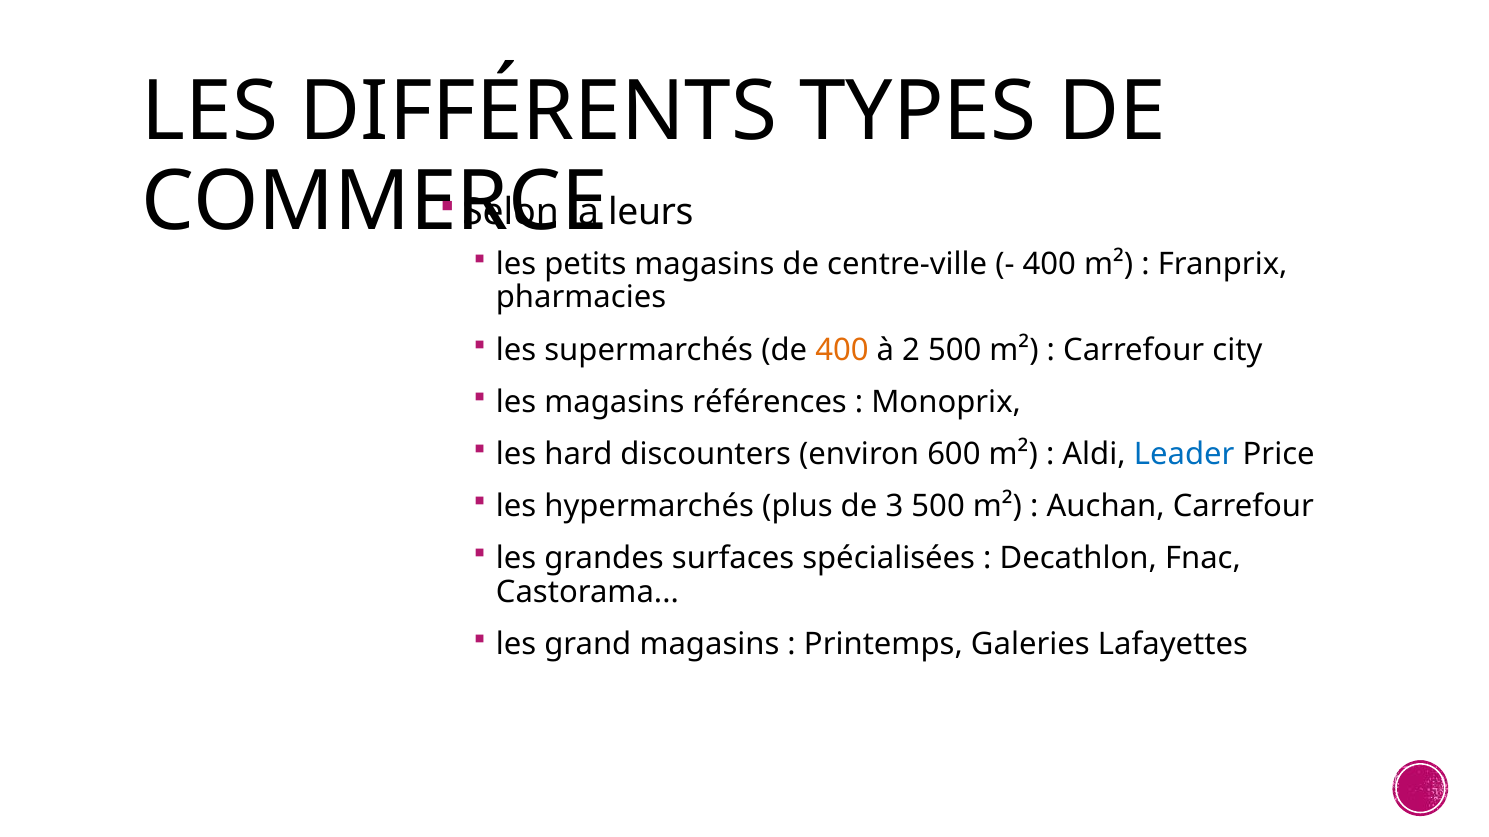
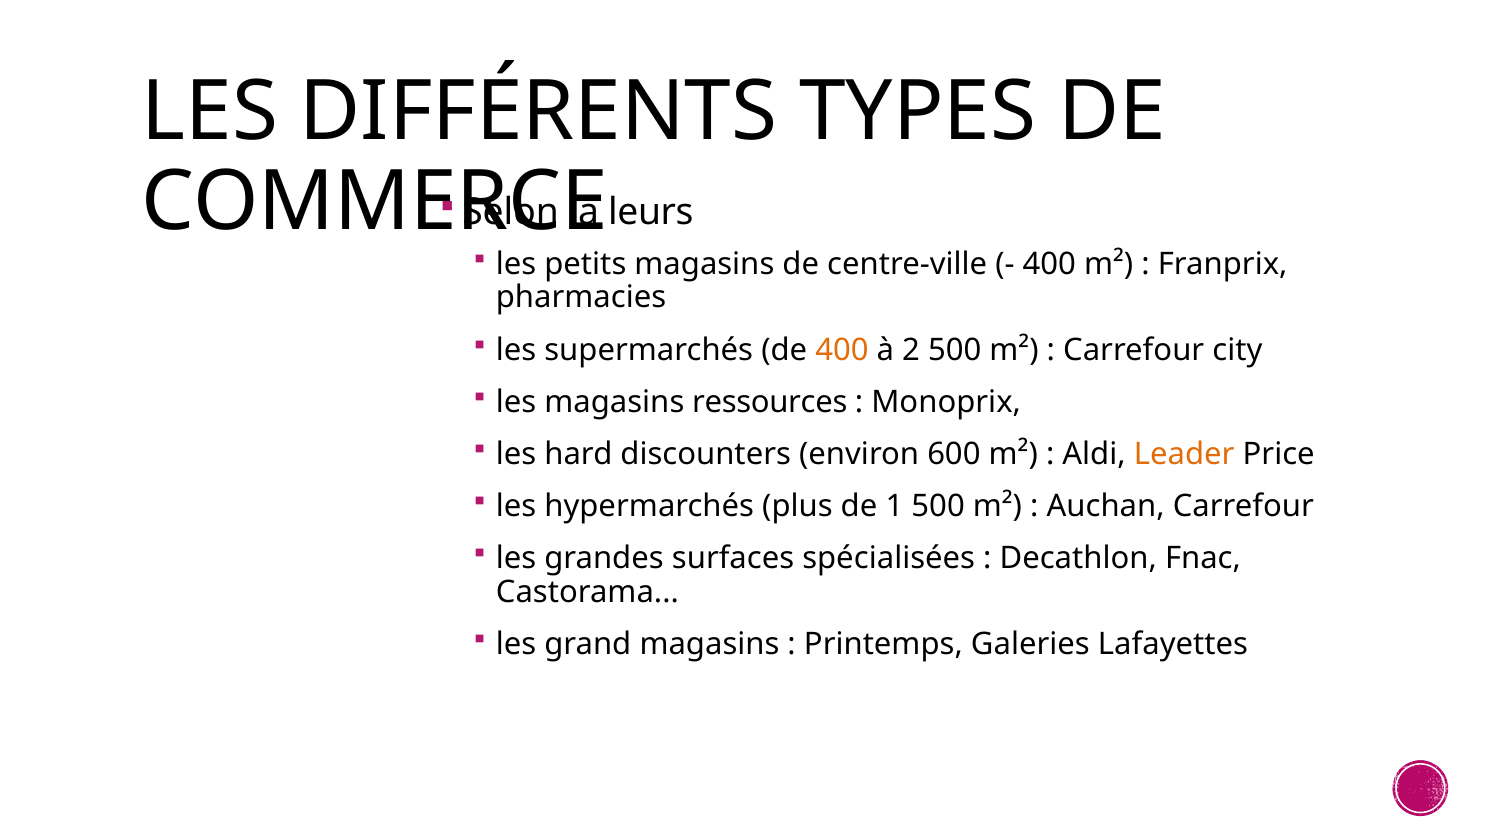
références: références -> ressources (770, 402)
Leader colour: blue -> orange (1184, 454)
3: 3 -> 1 (894, 507)
